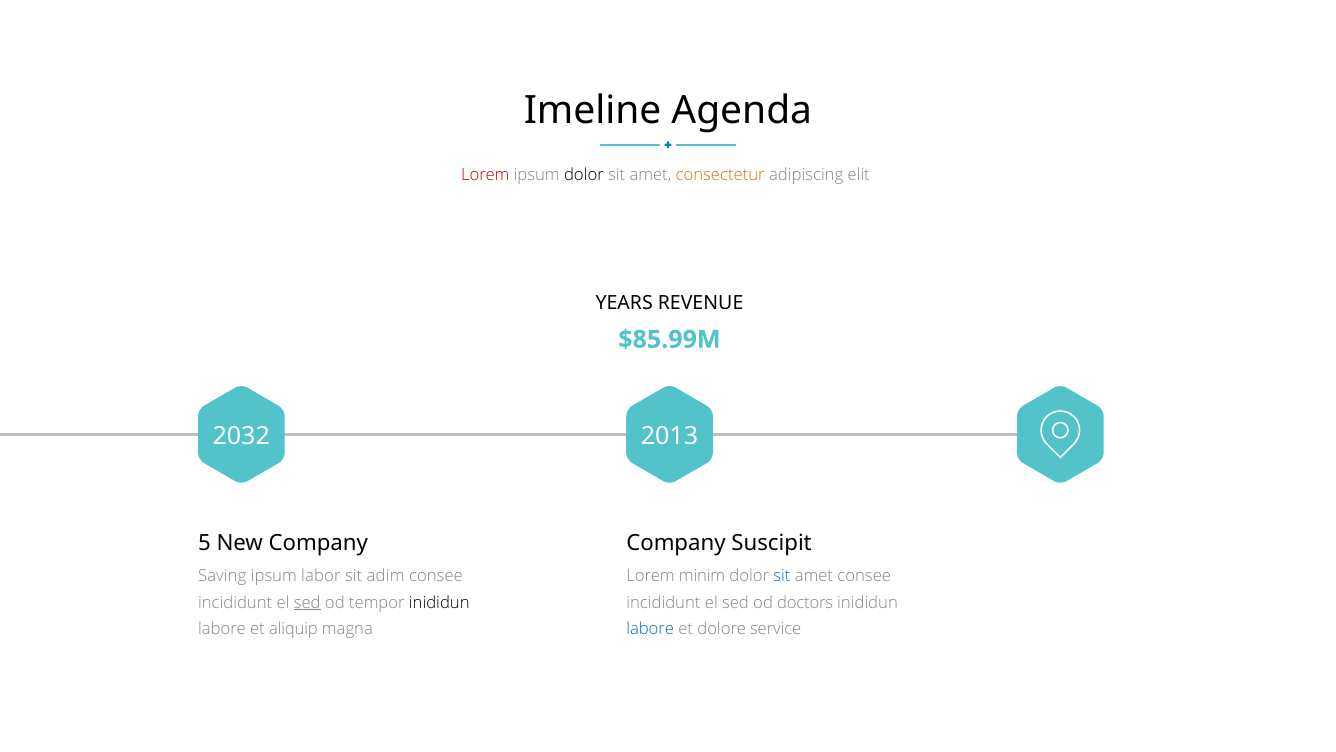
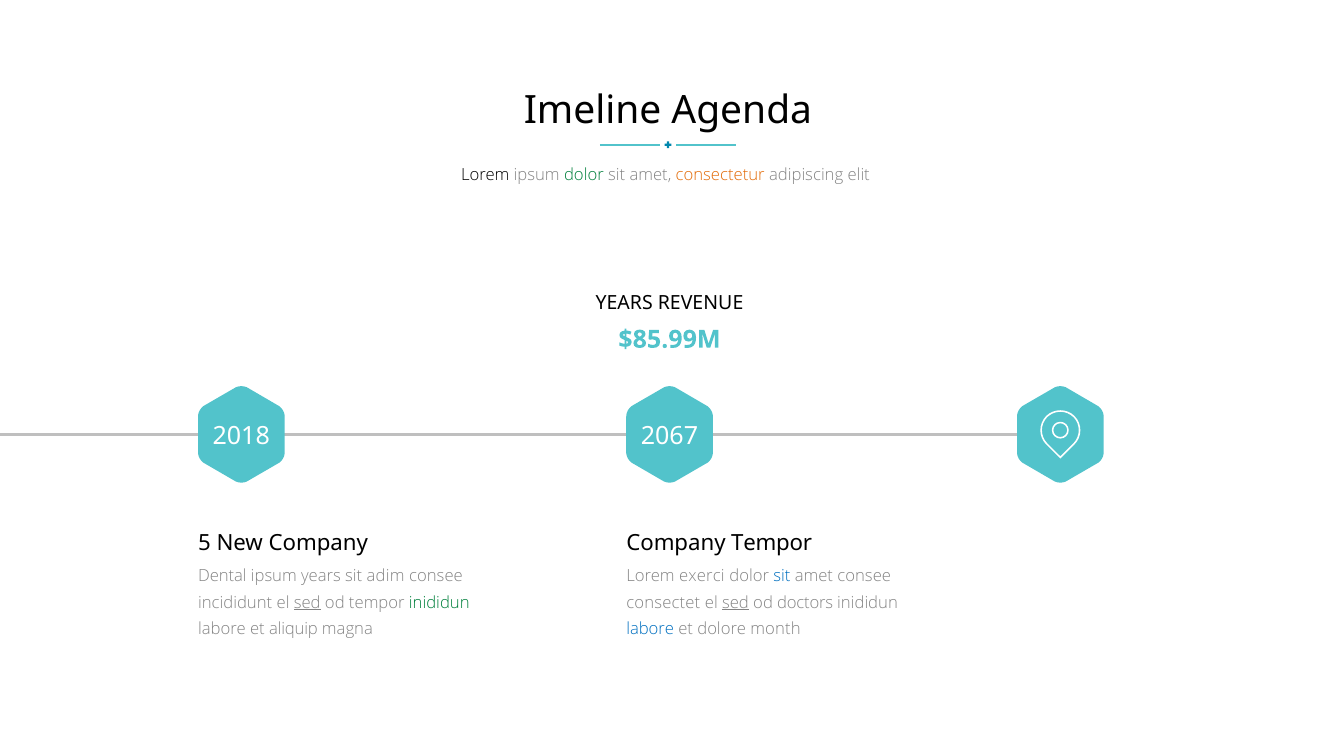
Lorem colour: red -> black (485, 175)
dolor colour: black -> green (584, 175)
2032: 2032 -> 2018 (241, 436)
2013: 2013 -> 2067 (669, 436)
Company Suscipit: Suscipit -> Tempor (772, 543)
Saving: Saving -> Dental (222, 576)
ipsum labor: labor -> years (321, 576)
minim: minim -> exerci (702, 576)
inididun colour: black -> green (439, 602)
incididunt: incididunt -> consectet (663, 602)
sed underline: none -> present (735, 602)
service: service -> month (776, 628)
